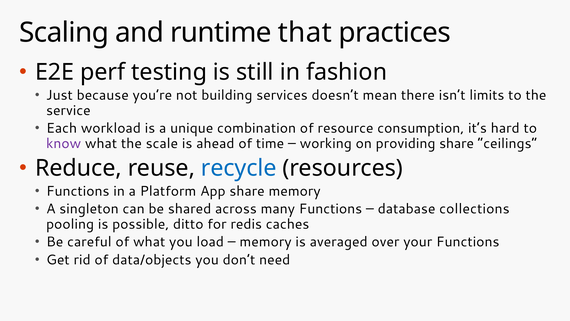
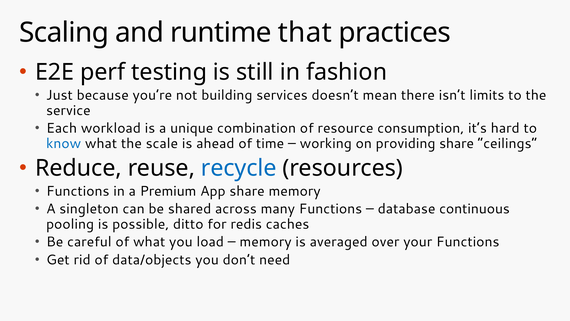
know colour: purple -> blue (64, 143)
Platform: Platform -> Premium (168, 191)
collections: collections -> continuous (475, 209)
